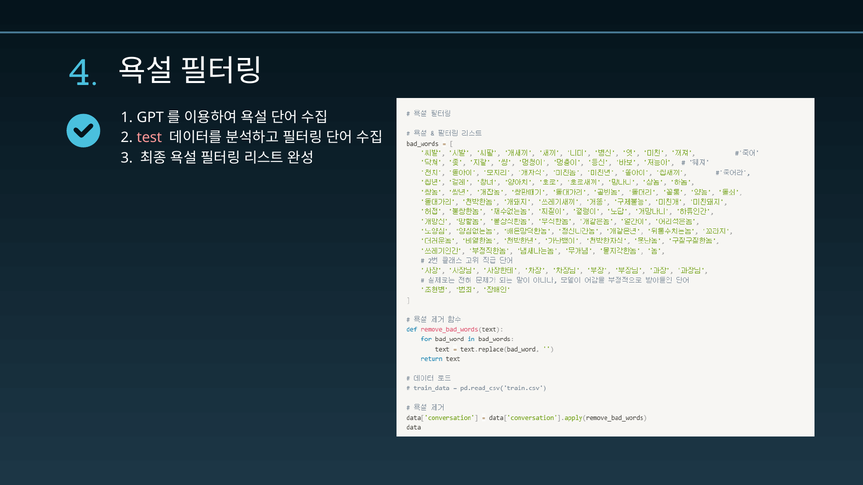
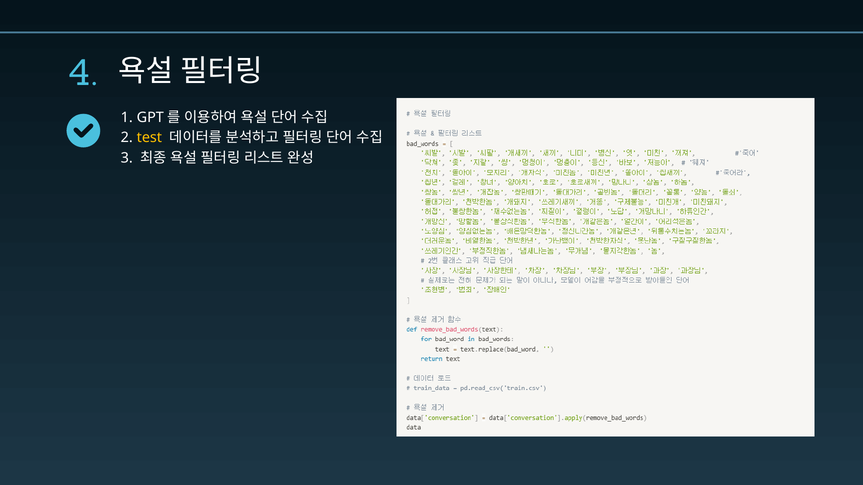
test colour: pink -> yellow (149, 138)
